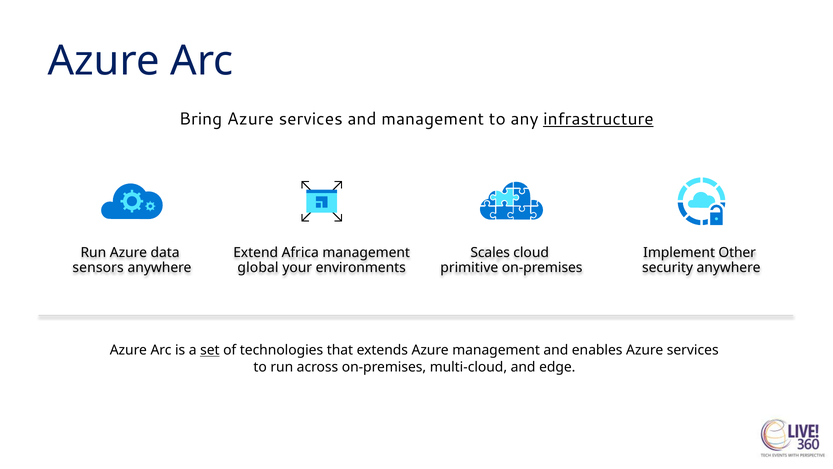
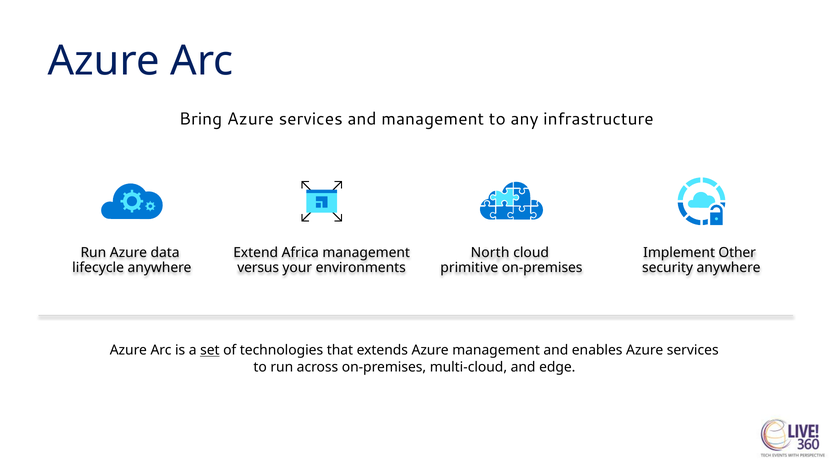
infrastructure underline: present -> none (598, 119)
Scales: Scales -> North (490, 253)
sensors: sensors -> lifecycle (98, 268)
global: global -> versus (258, 268)
